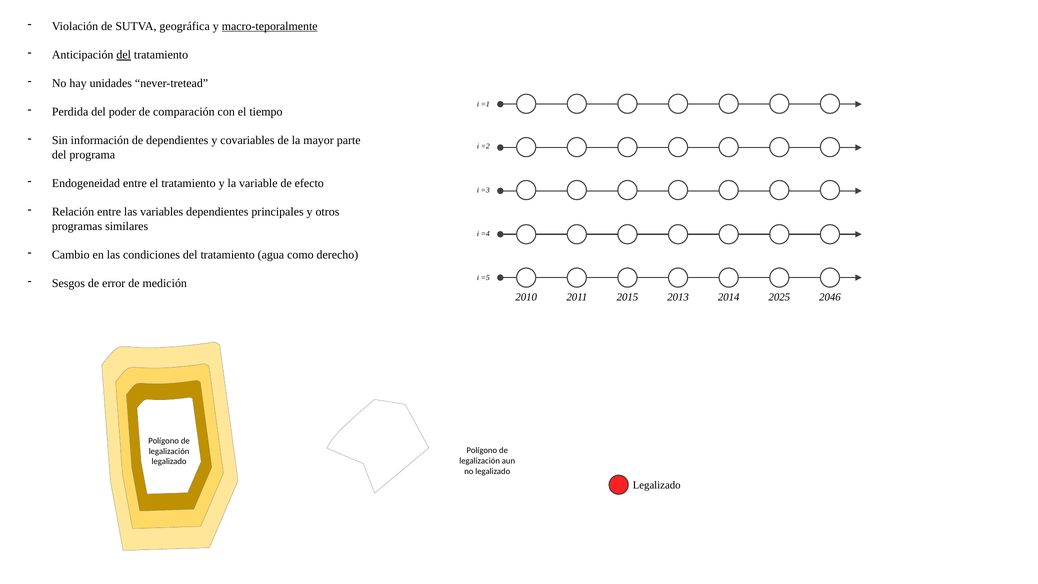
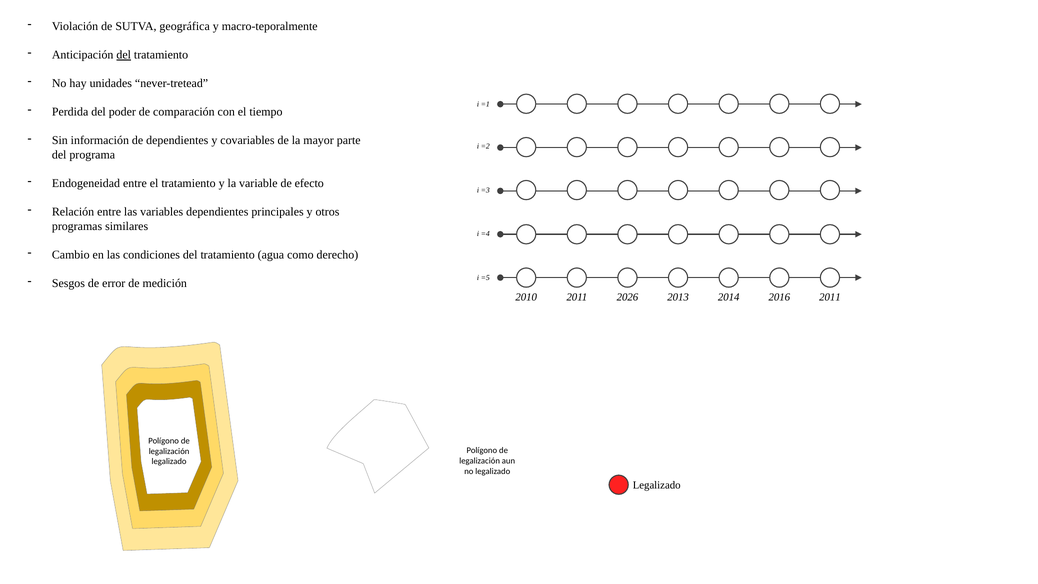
macro-teporalmente underline: present -> none (270, 26)
2015: 2015 -> 2026 (627, 297)
2025: 2025 -> 2016 (779, 297)
2014 2046: 2046 -> 2011 (830, 297)
